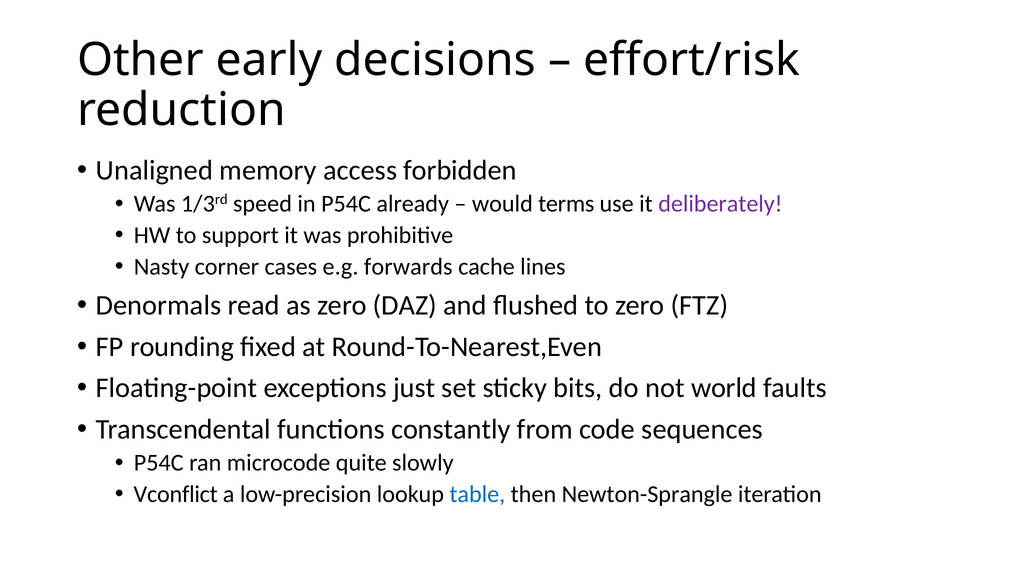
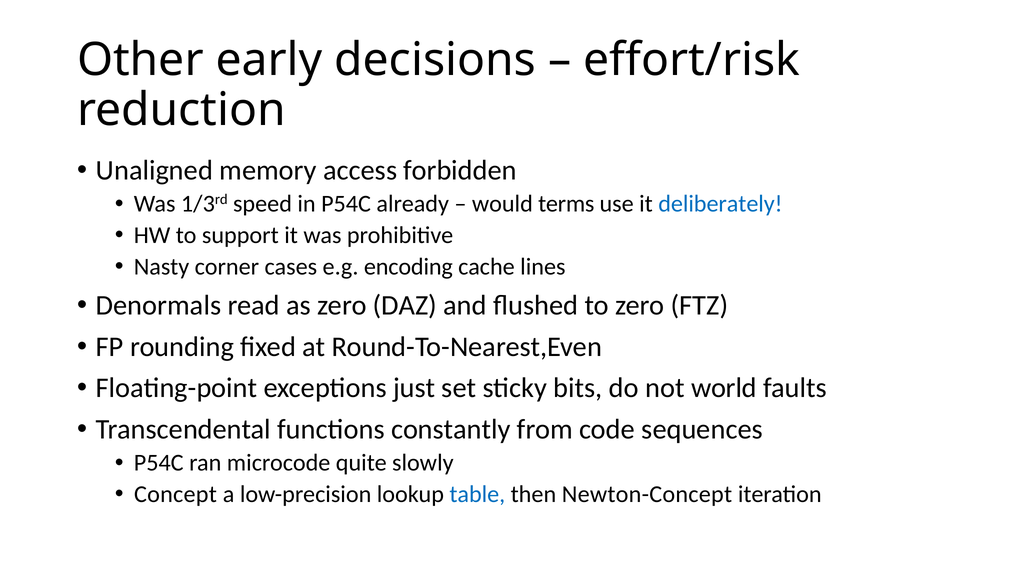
deliberately colour: purple -> blue (720, 204)
forwards: forwards -> encoding (408, 267)
Vconflict: Vconflict -> Concept (175, 494)
Newton-Sprangle: Newton-Sprangle -> Newton-Concept (647, 494)
